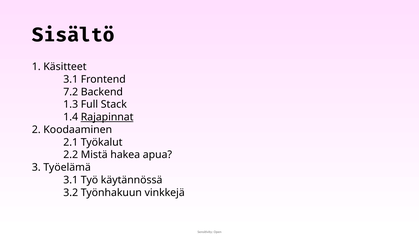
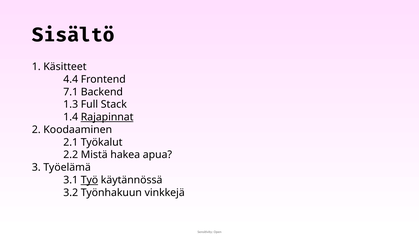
3.1: 3.1 -> 4.4 (71, 79)
7.2: 7.2 -> 7.1 (71, 92)
Työ underline: none -> present (89, 180)
